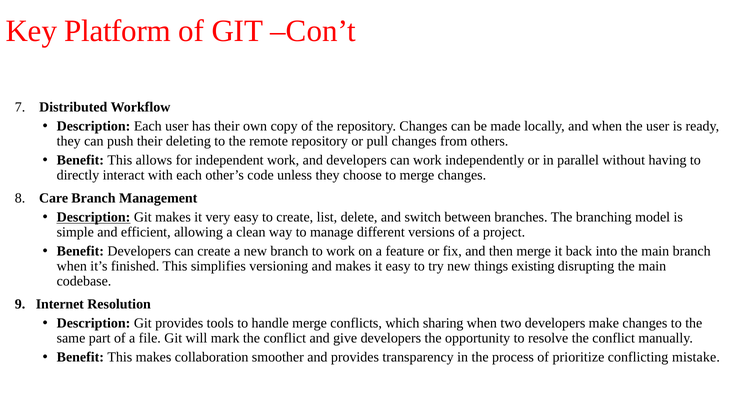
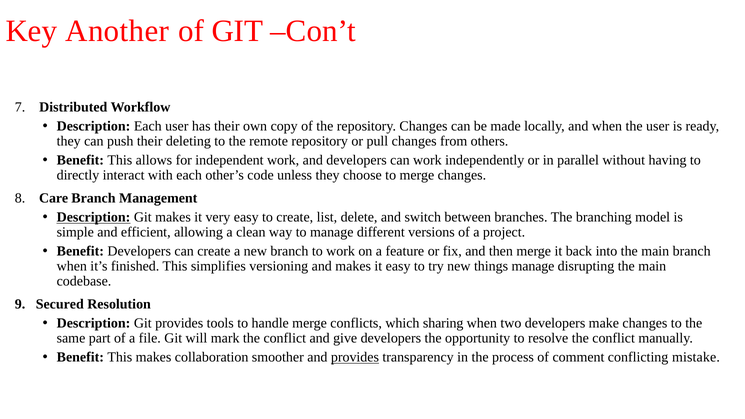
Platform: Platform -> Another (117, 31)
things existing: existing -> manage (533, 266)
Internet: Internet -> Secured (60, 304)
provides underline: none -> present (355, 357)
prioritize: prioritize -> comment (578, 357)
